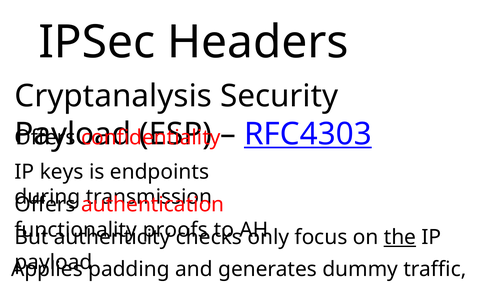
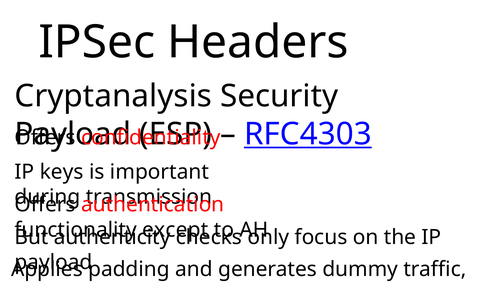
endpoints: endpoints -> important (160, 172)
proofs: proofs -> except (175, 230)
the underline: present -> none (400, 237)
